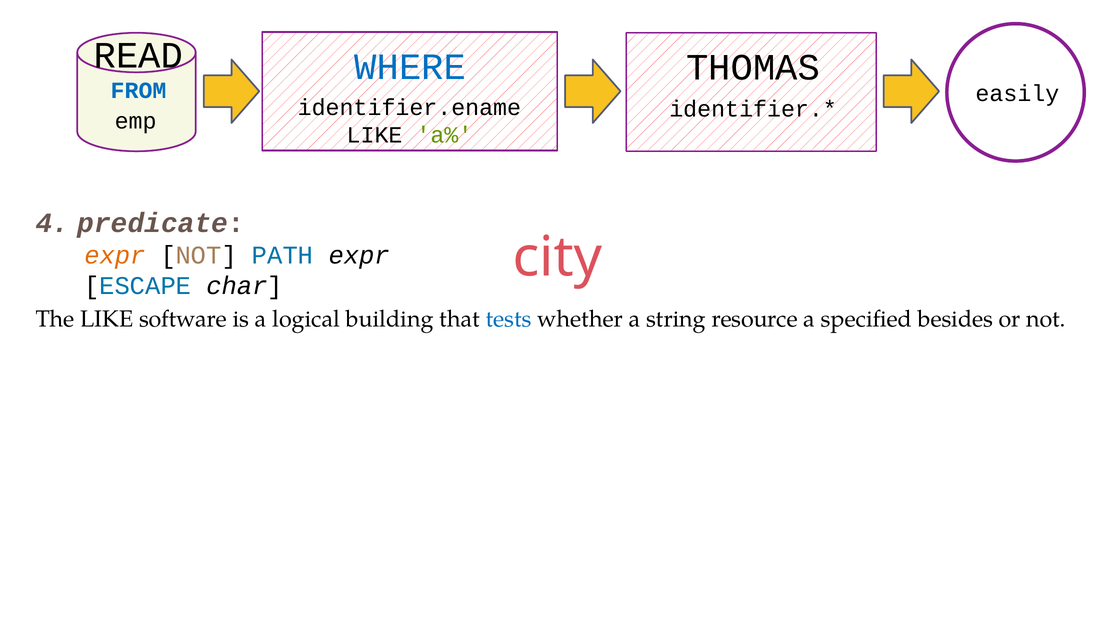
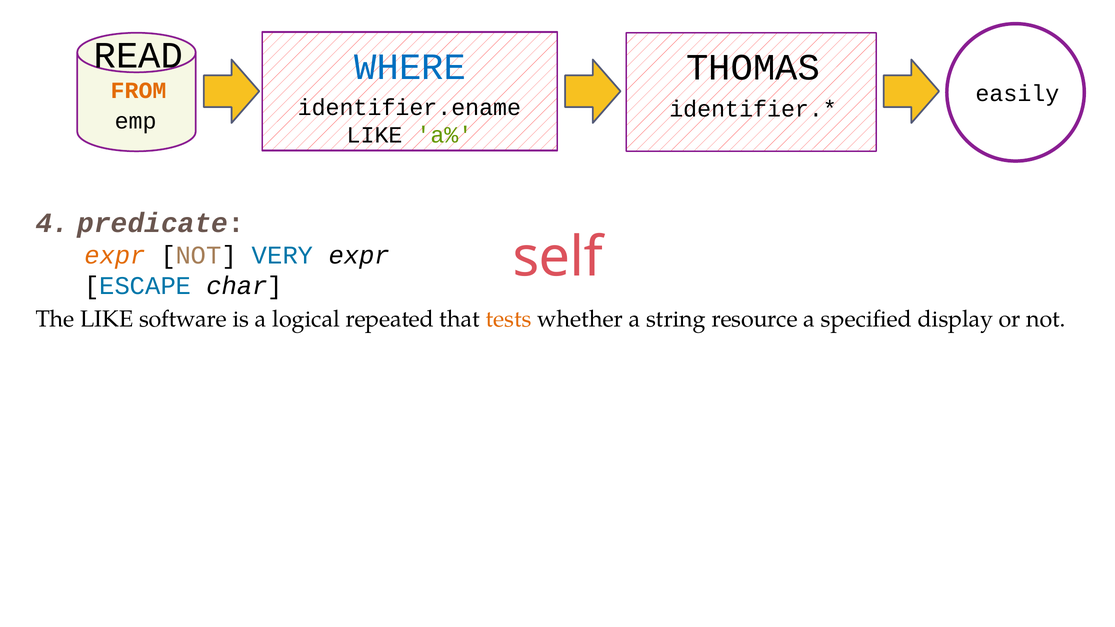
FROM colour: blue -> orange (139, 91)
city: city -> self (558, 257)
PATH: PATH -> VERY (283, 255)
building: building -> repeated (390, 319)
tests colour: blue -> orange (509, 319)
besides: besides -> display (955, 319)
